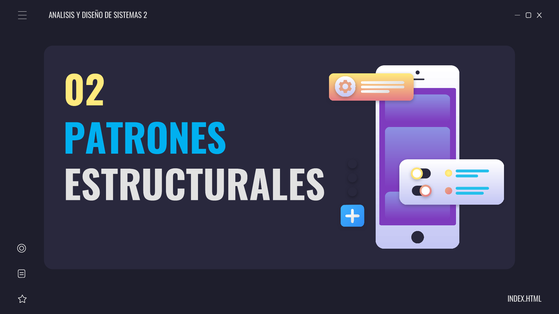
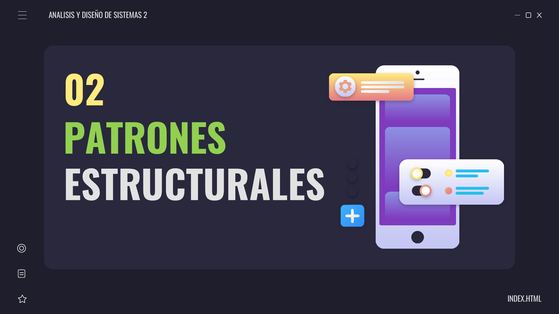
PATRONES colour: light blue -> light green (145, 141)
